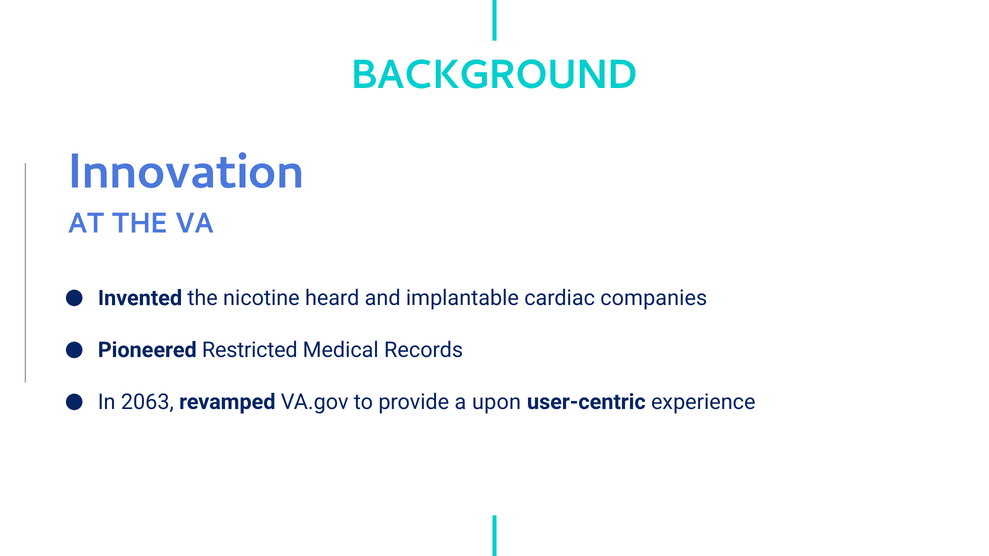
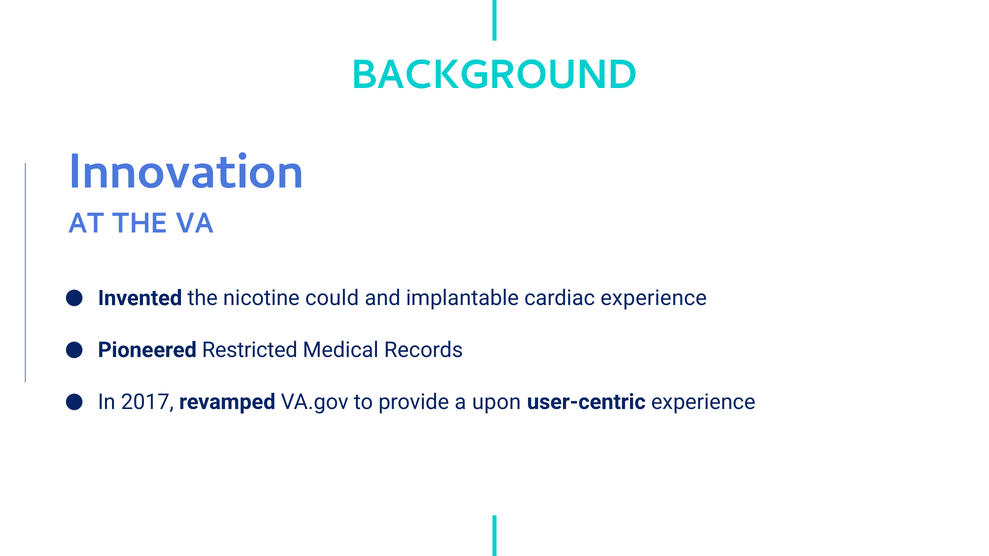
heard: heard -> could (332, 298)
cardiac companies: companies -> experience (654, 298)
2063: 2063 -> 2017 (147, 402)
